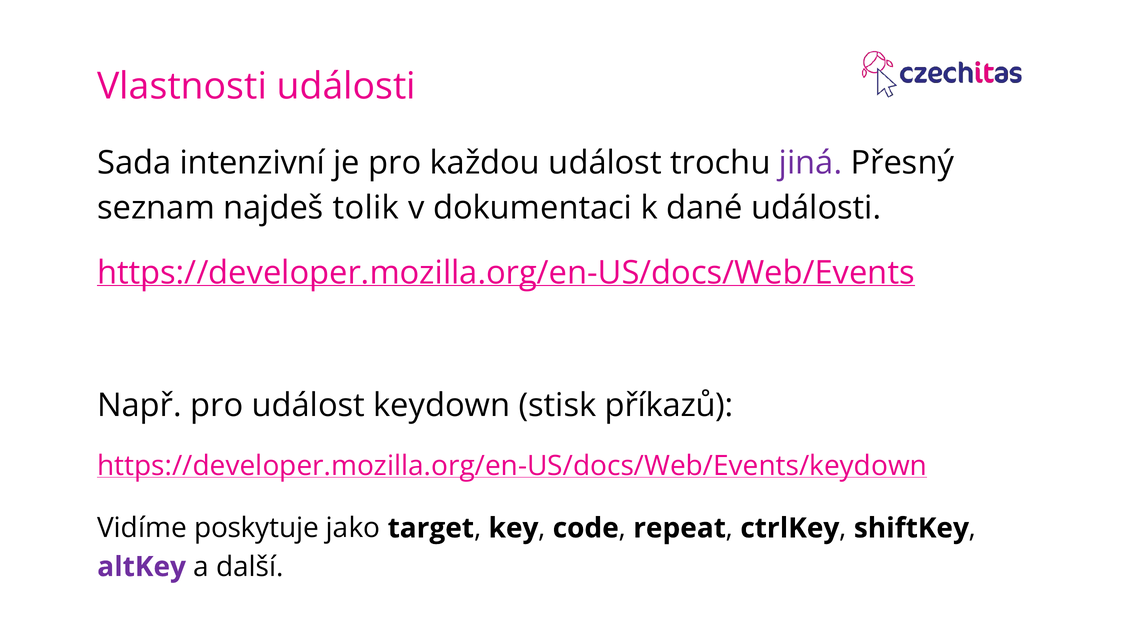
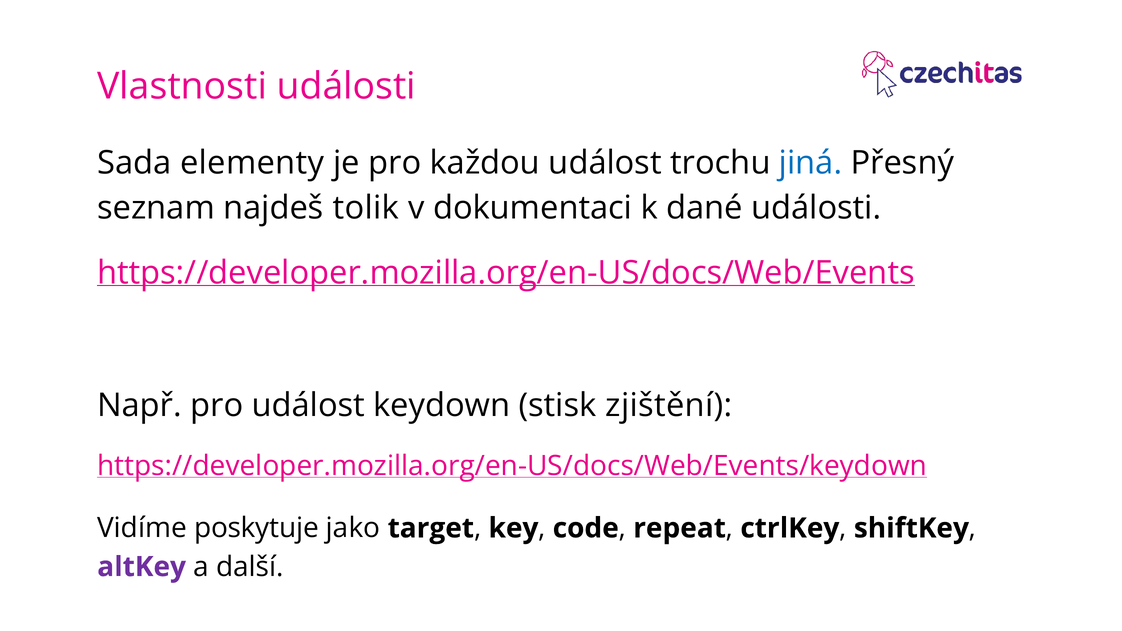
intenzivní: intenzivní -> elementy (252, 163)
jiná colour: purple -> blue (811, 163)
příkazů: příkazů -> zjištění (669, 406)
